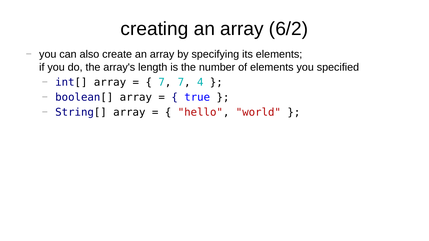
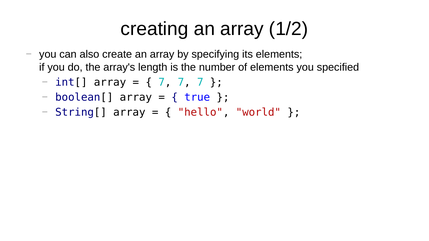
6/2: 6/2 -> 1/2 (289, 29)
7 7 4: 4 -> 7 (200, 82)
